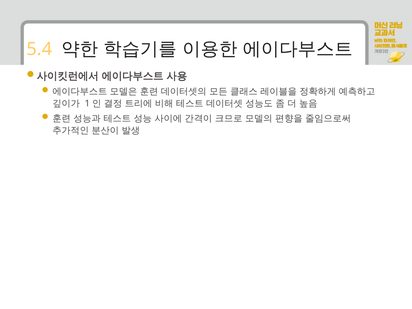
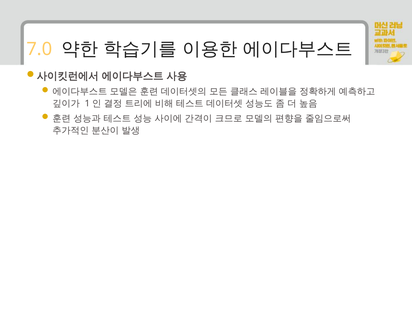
5.4: 5.4 -> 7.0 (39, 49)
